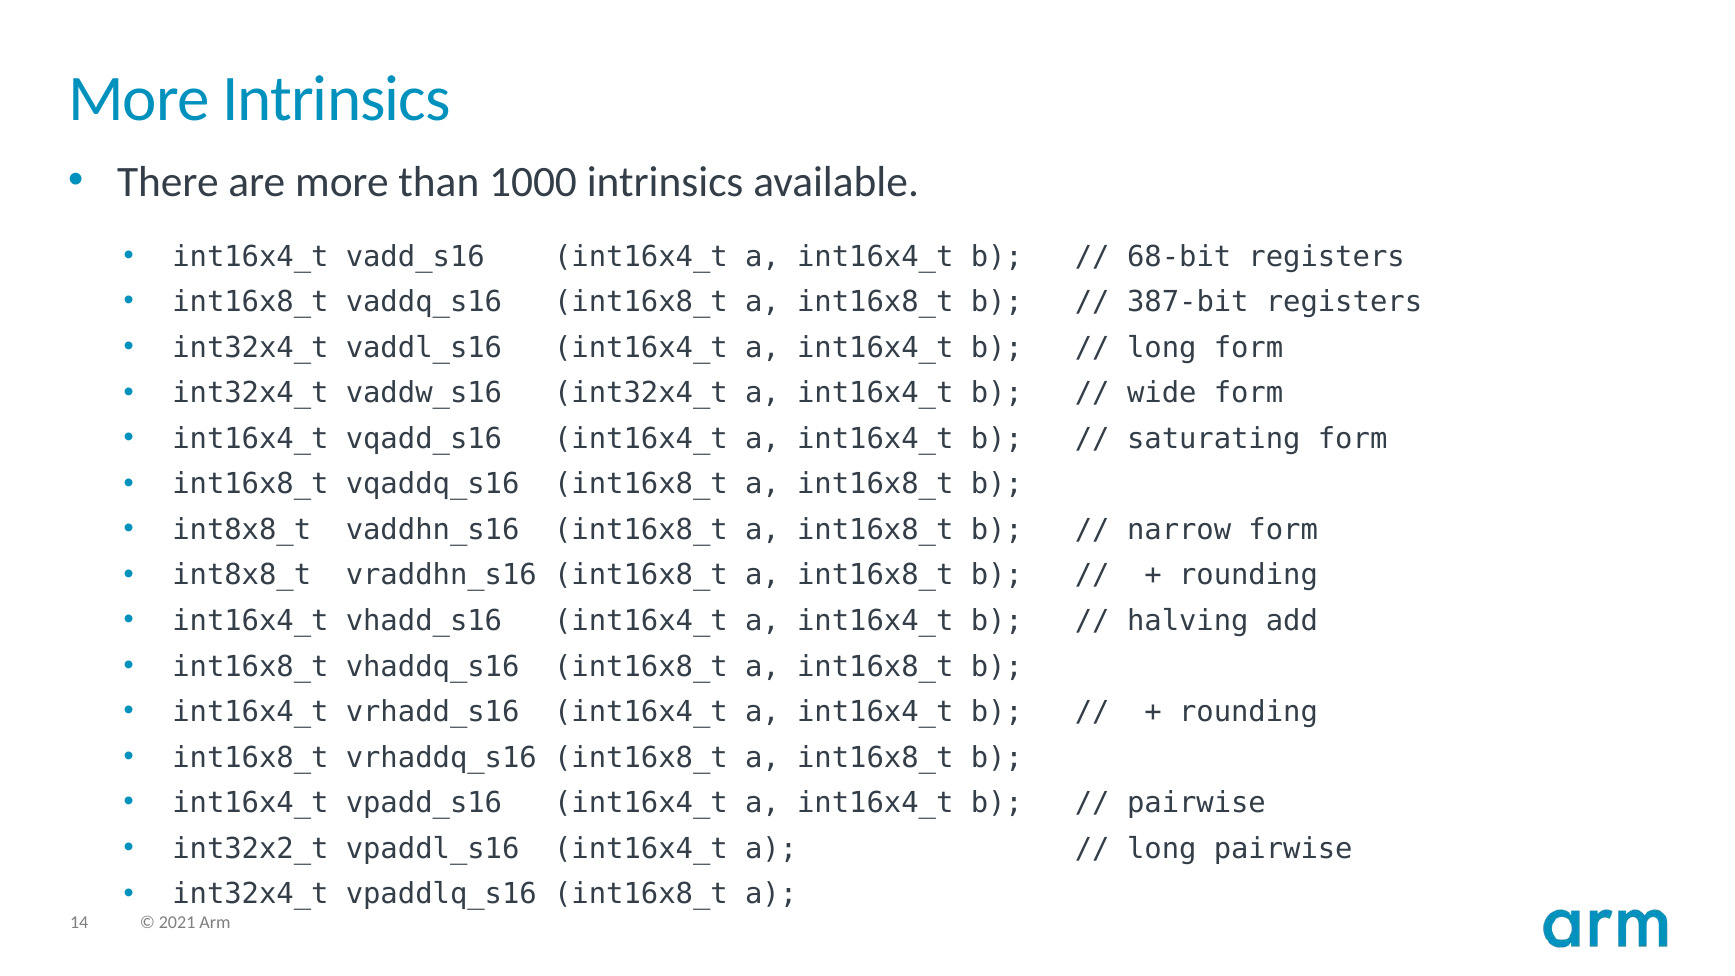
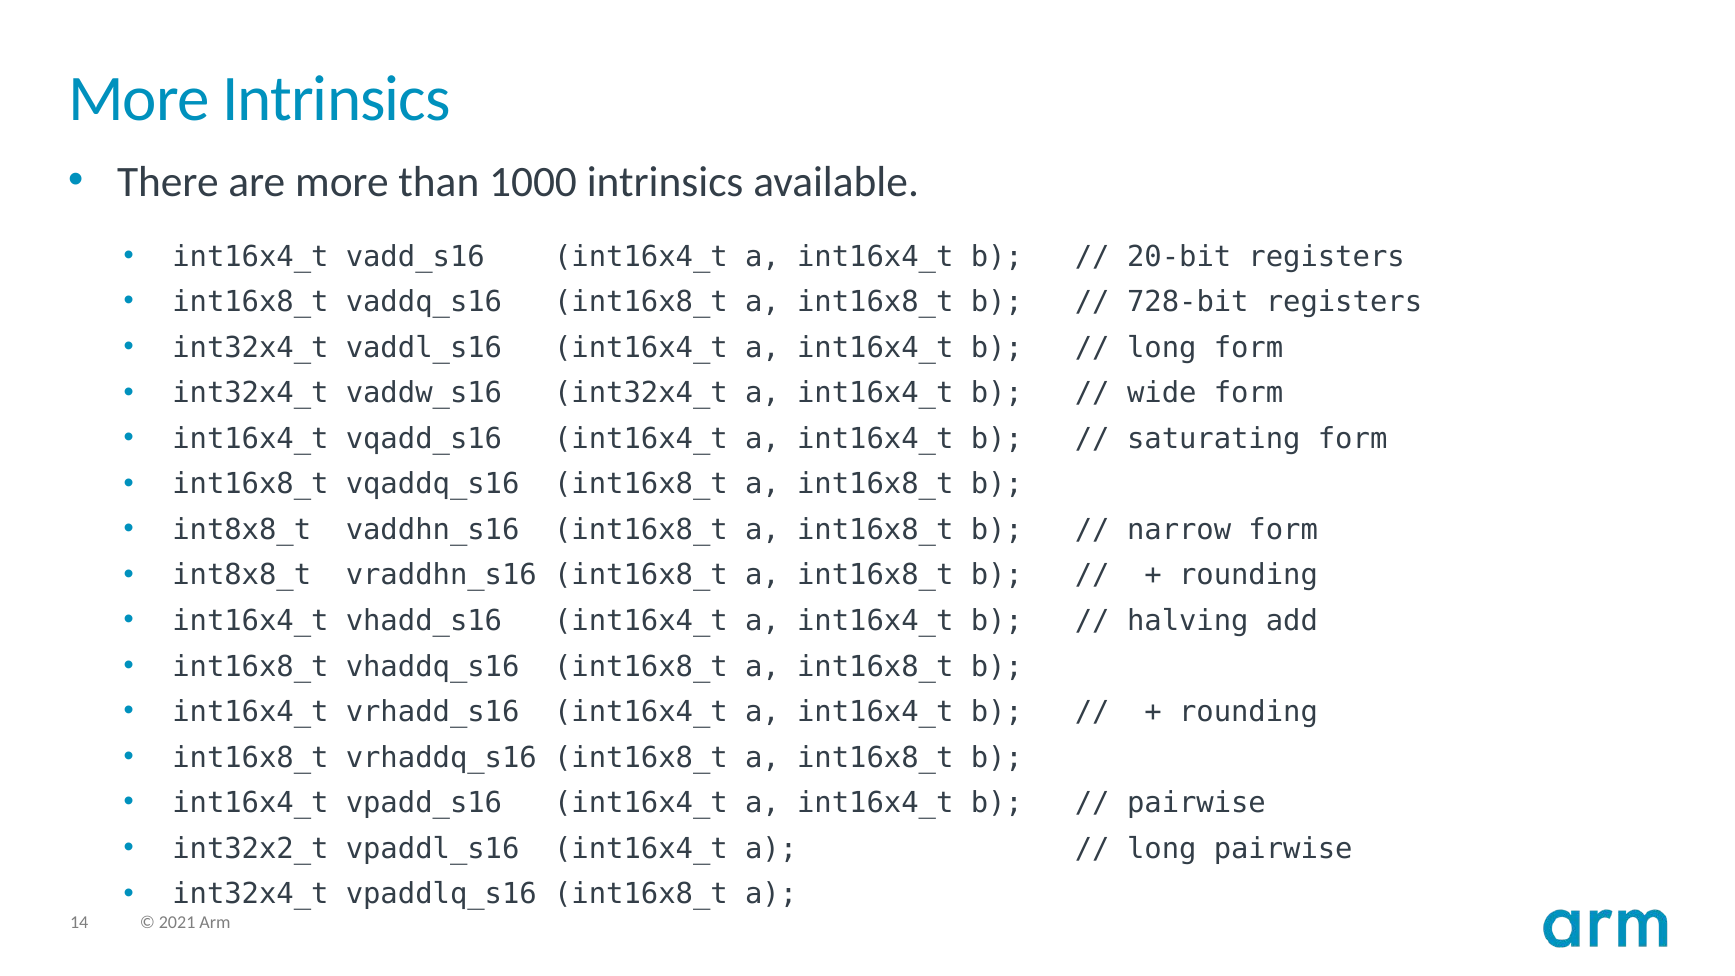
68-bit: 68-bit -> 20-bit (1179, 257)
387-bit: 387-bit -> 728-bit (1188, 302)
